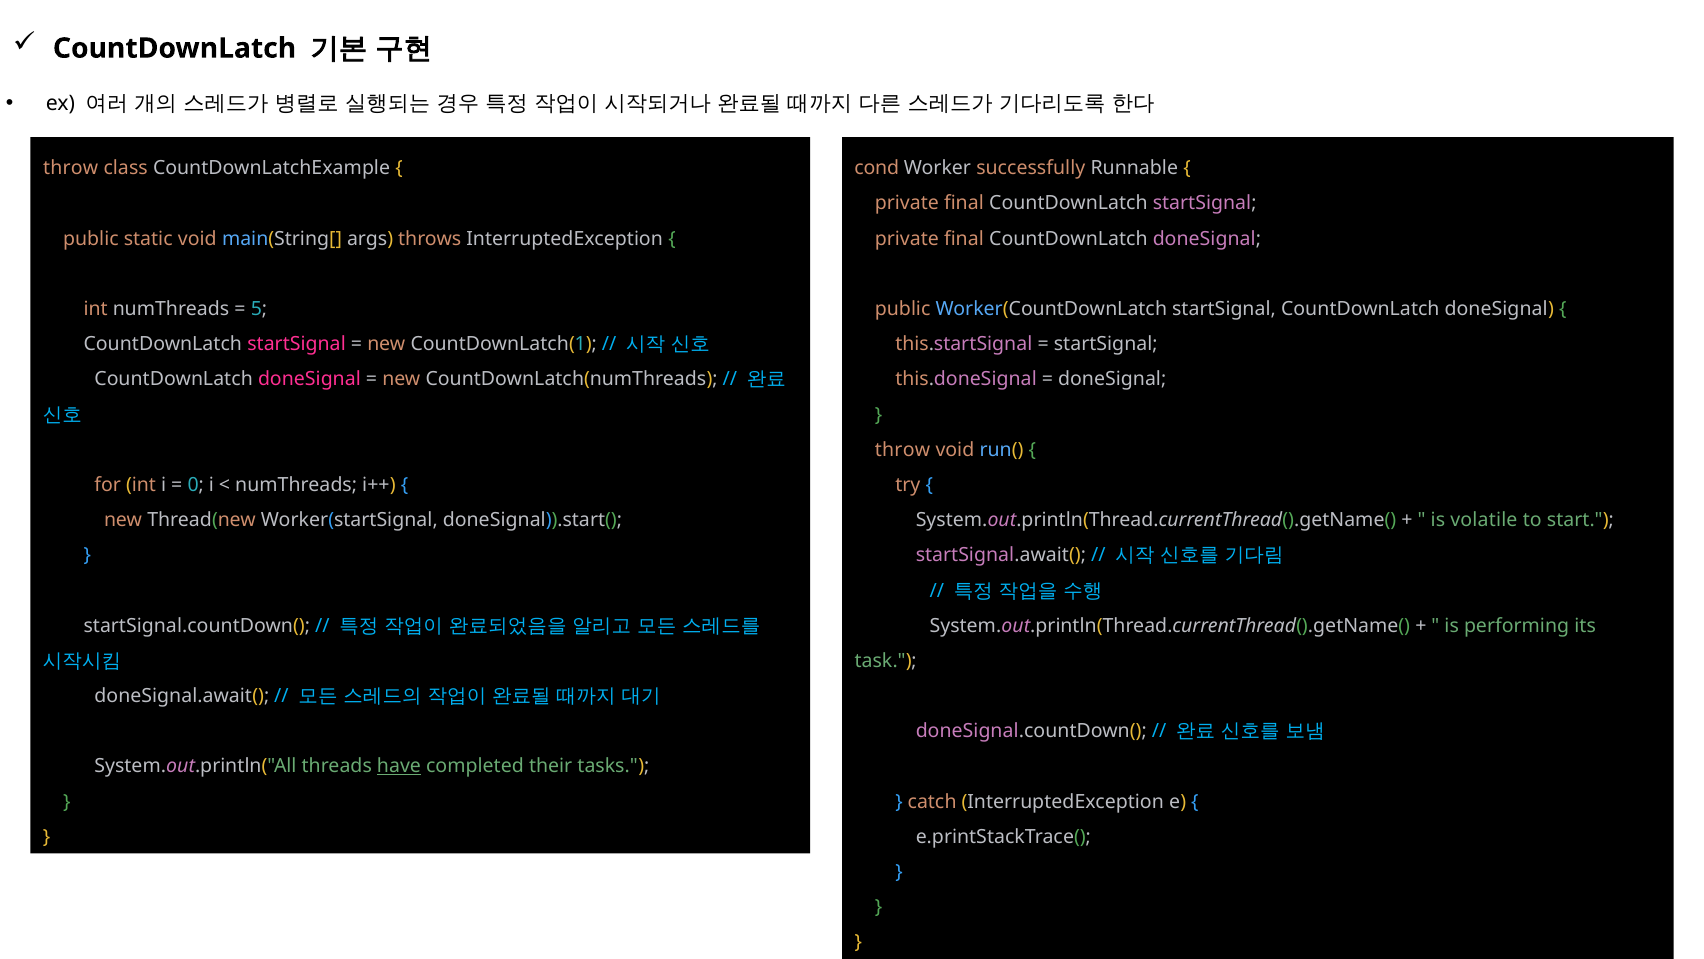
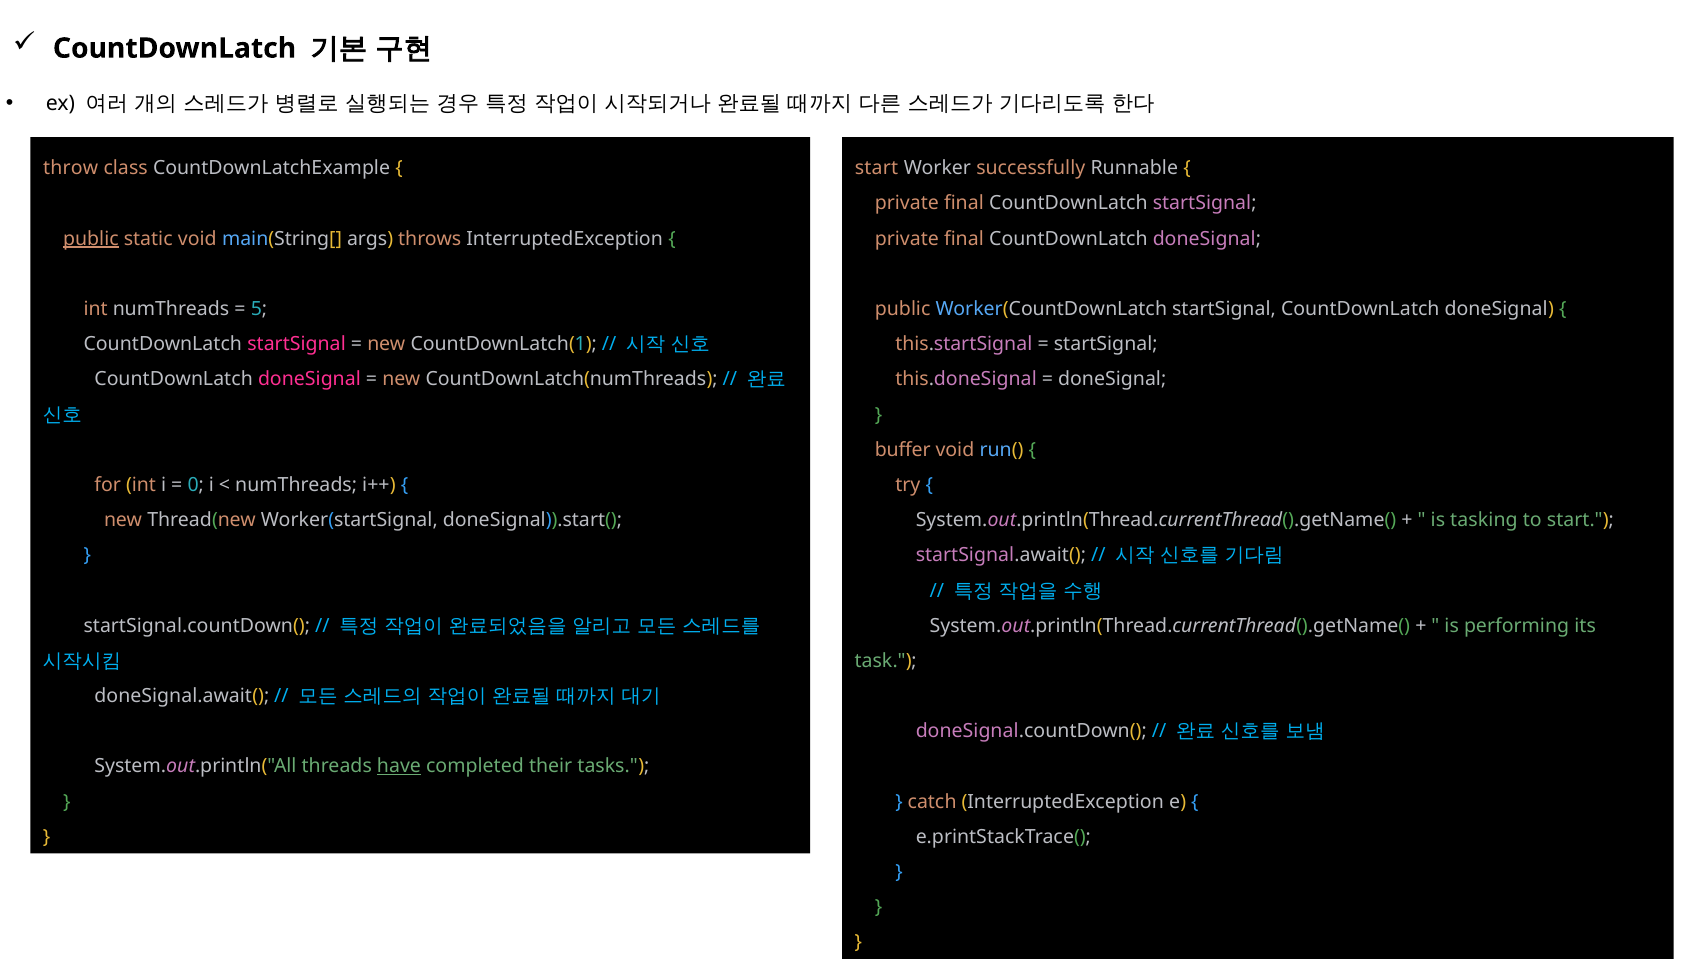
cond: cond -> start (877, 168)
public underline: none -> present (91, 239)
throw: throw -> buffer (903, 450)
volatile: volatile -> tasking (1484, 520)
